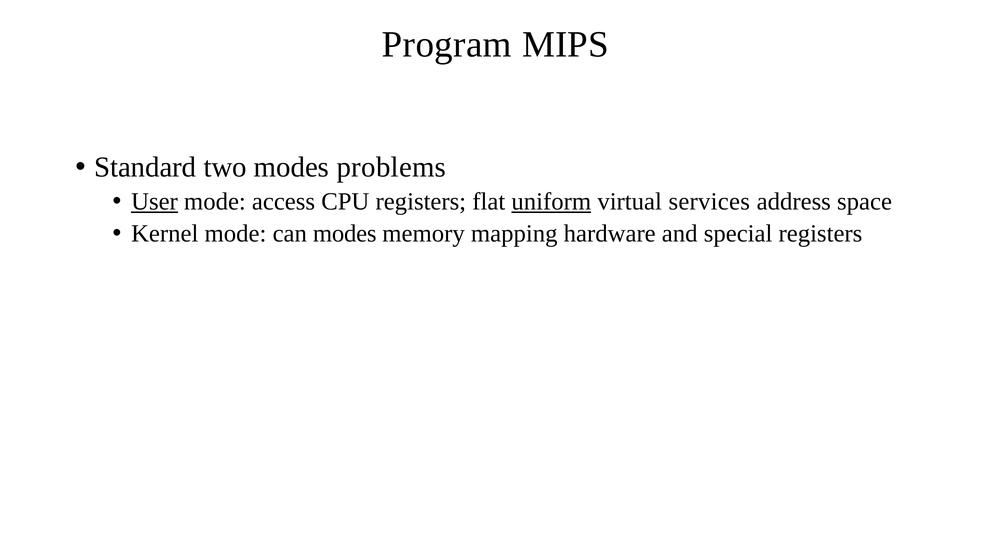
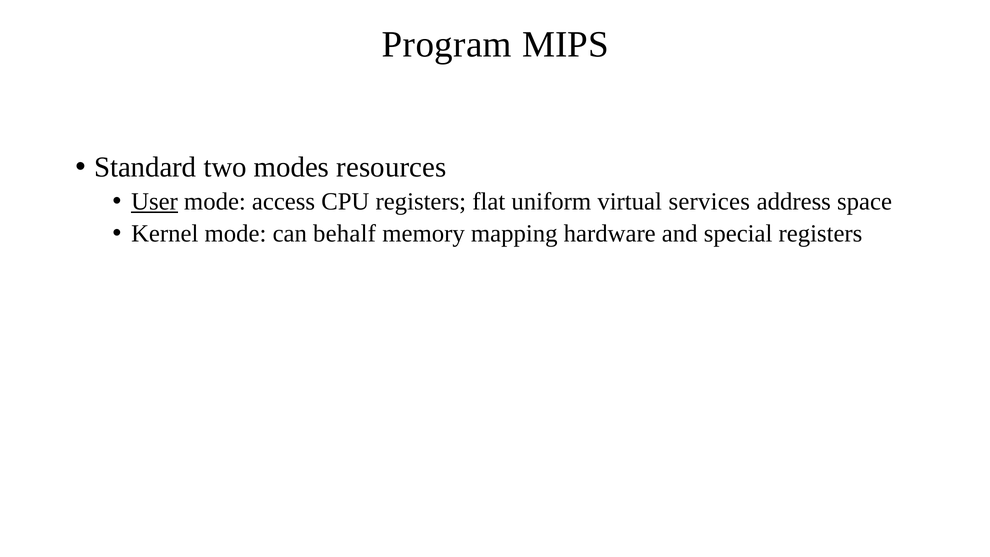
problems: problems -> resources (391, 167)
uniform underline: present -> none (551, 202)
can modes: modes -> behalf (345, 233)
